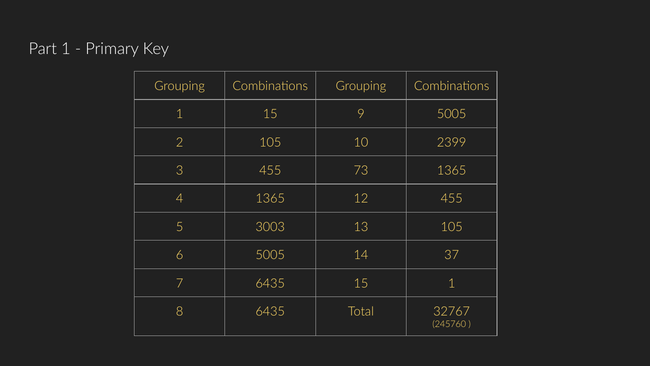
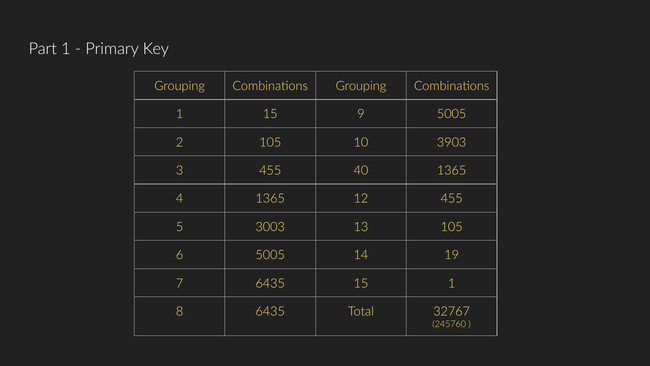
2399: 2399 -> 3903 (452, 142)
73: 73 -> 40 (361, 170)
37: 37 -> 19 (452, 255)
